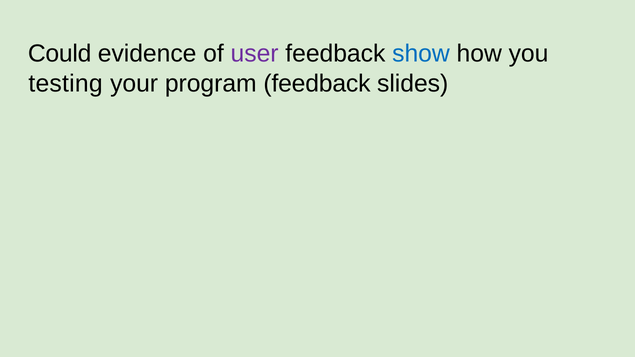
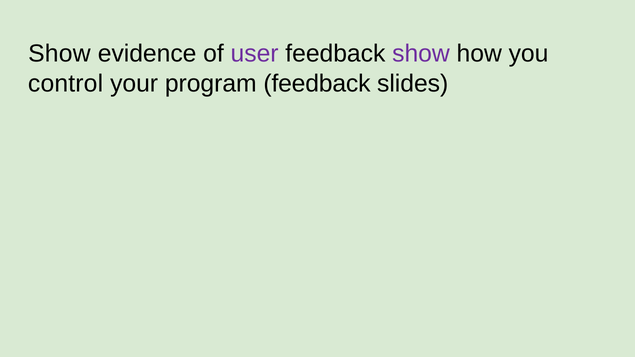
Could: Could -> Show (59, 54)
show colour: blue -> purple (421, 54)
testing: testing -> control (66, 83)
